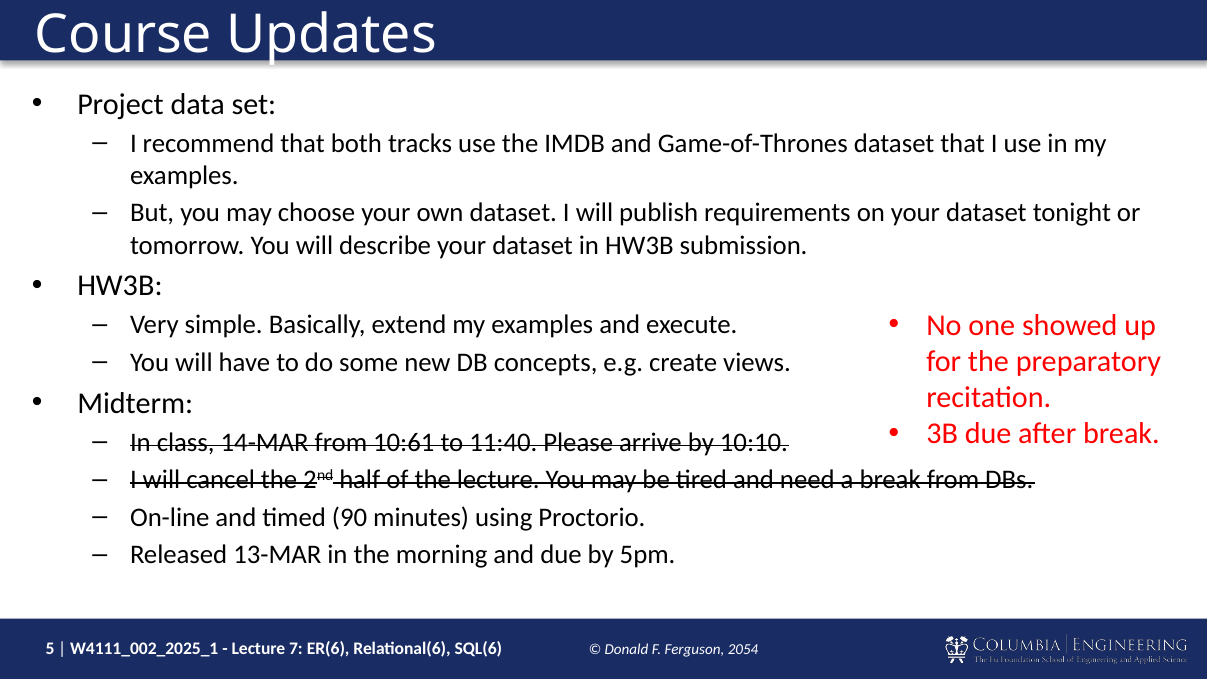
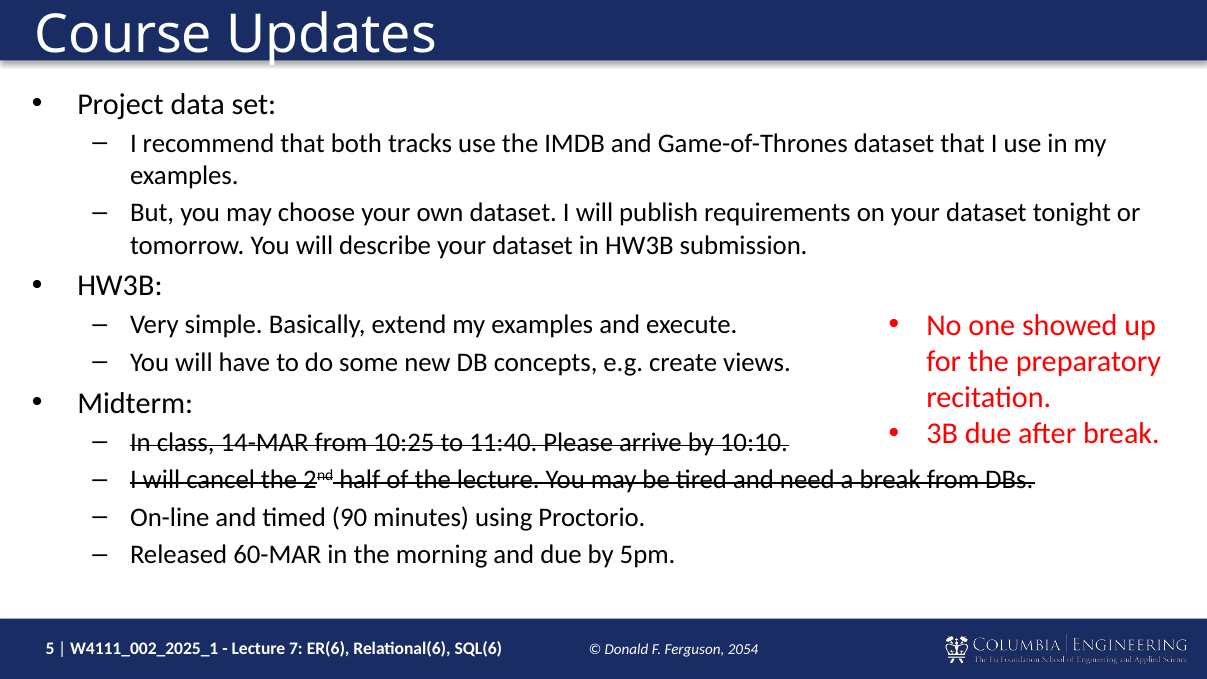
10:61: 10:61 -> 10:25 (404, 442)
13-MAR: 13-MAR -> 60-MAR (277, 555)
